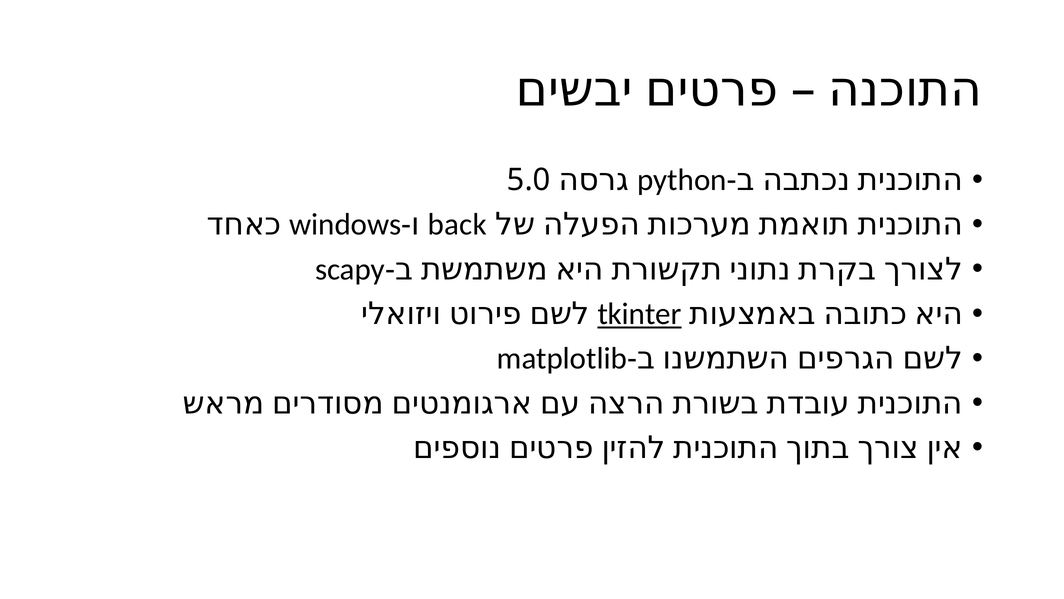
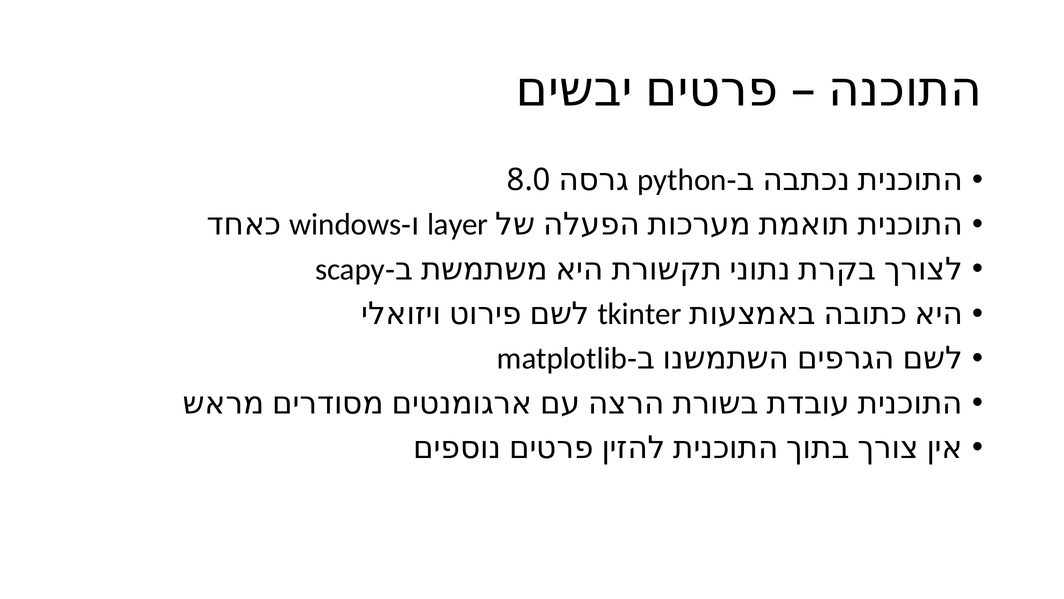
5.0: 5.0 -> 8.0 (529, 180)
back: back -> layer (458, 225)
tkinter underline: present -> none (640, 314)
